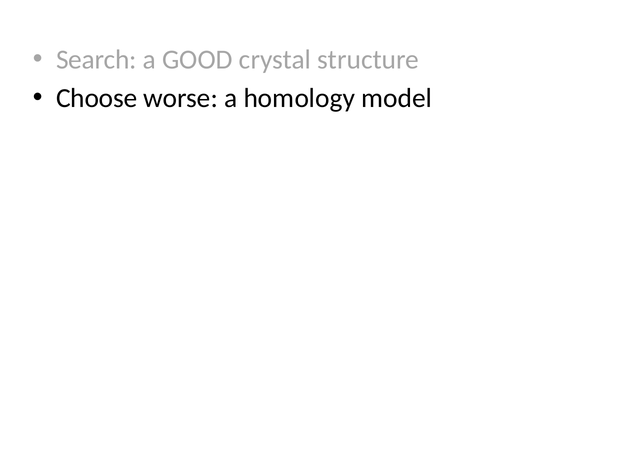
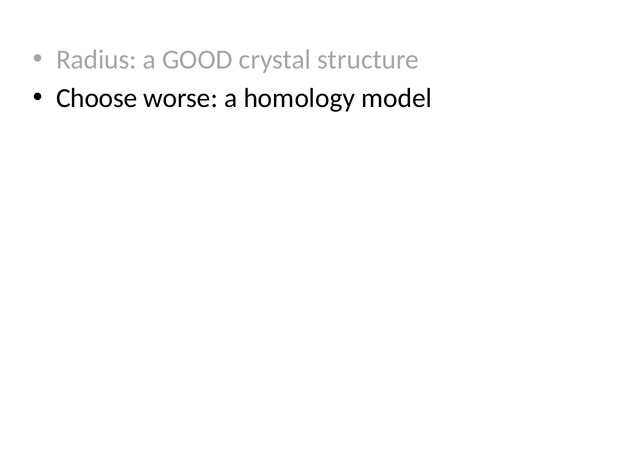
Search: Search -> Radius (96, 60)
